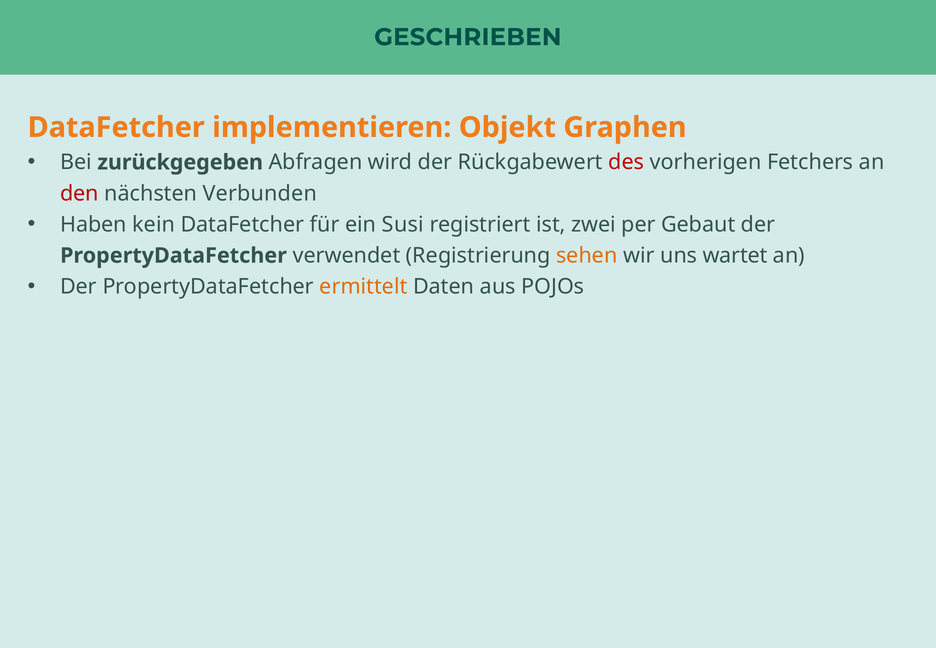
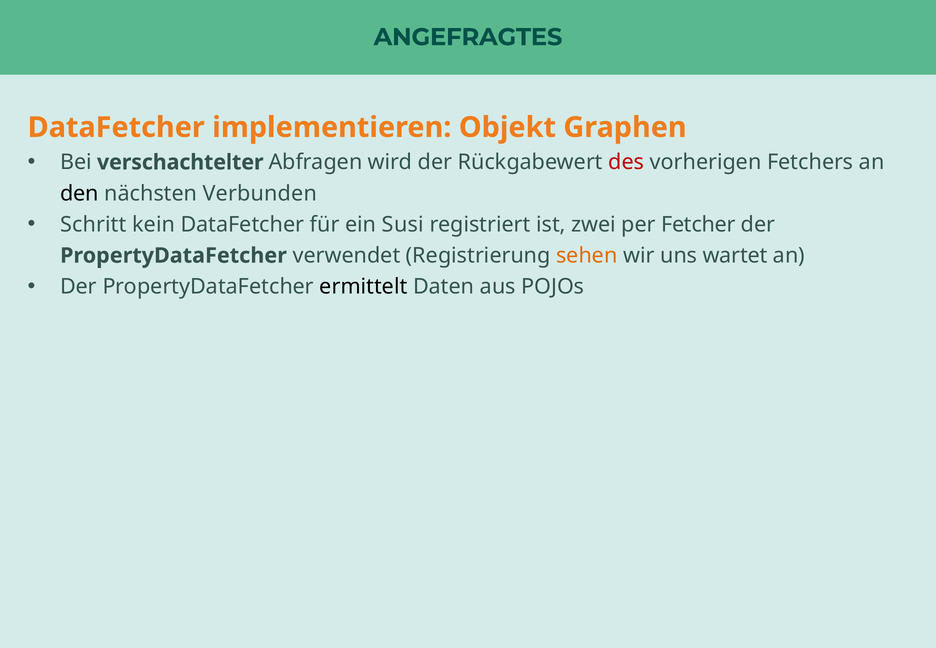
GESCHRIEBEN: GESCHRIEBEN -> ANGEFRAGTES (468, 37)
zurückgegeben: zurückgegeben -> verschachtelter (180, 162)
den colour: red -> black (79, 193)
Haben: Haben -> Schritt (93, 224)
Gebaut: Gebaut -> Fetcher (698, 224)
ermittelt colour: orange -> black (363, 287)
